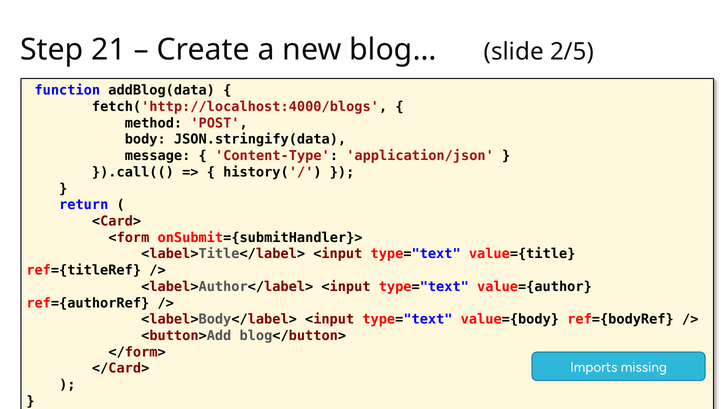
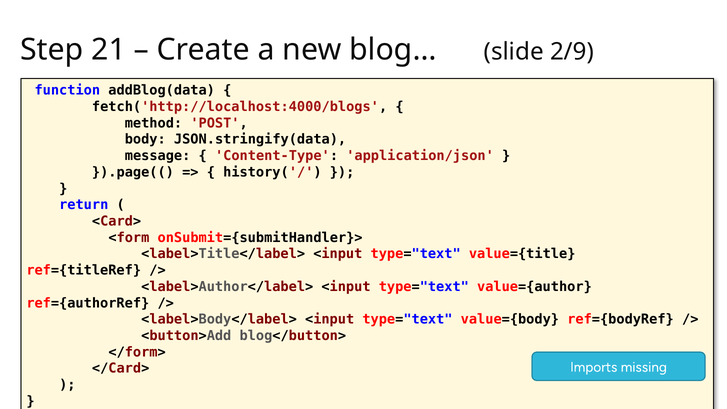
2/5: 2/5 -> 2/9 (572, 52)
}).call((: }).call(( -> }).page(( (133, 172)
